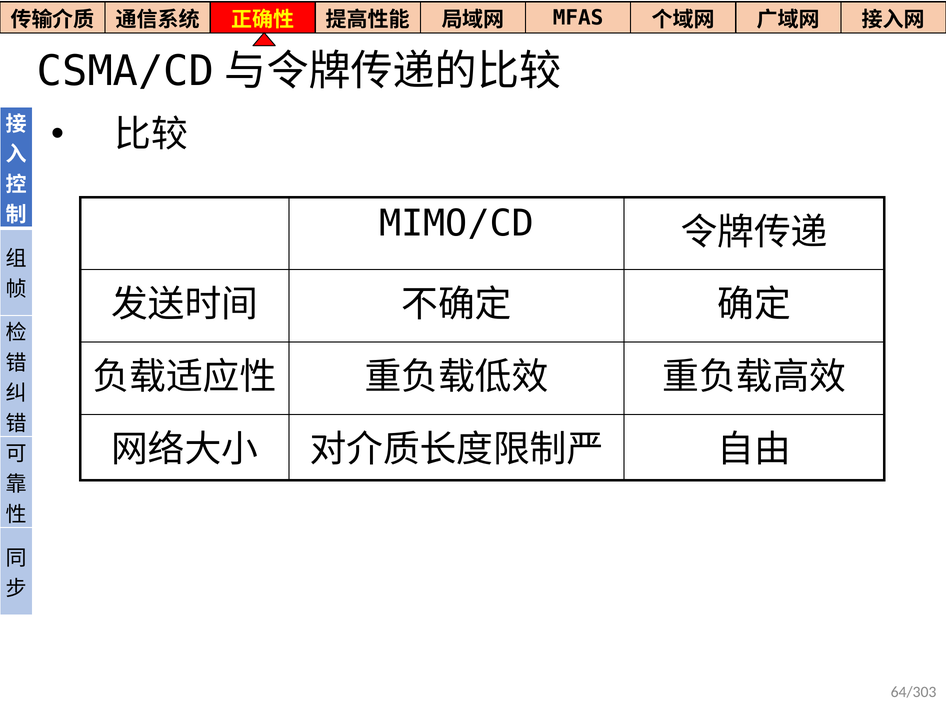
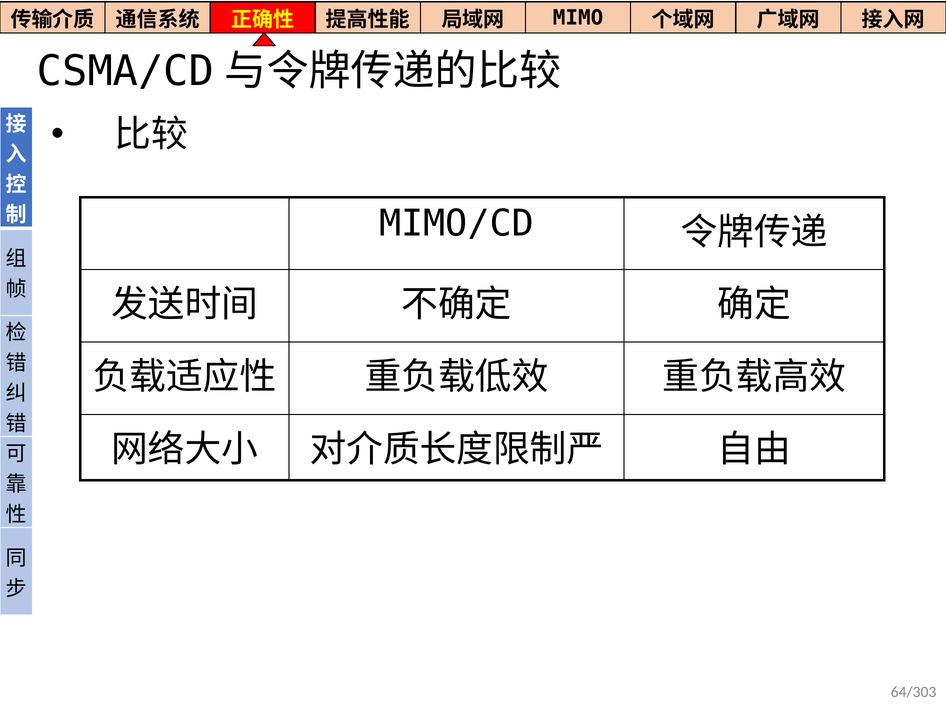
MFAS: MFAS -> MIMO (578, 18)
